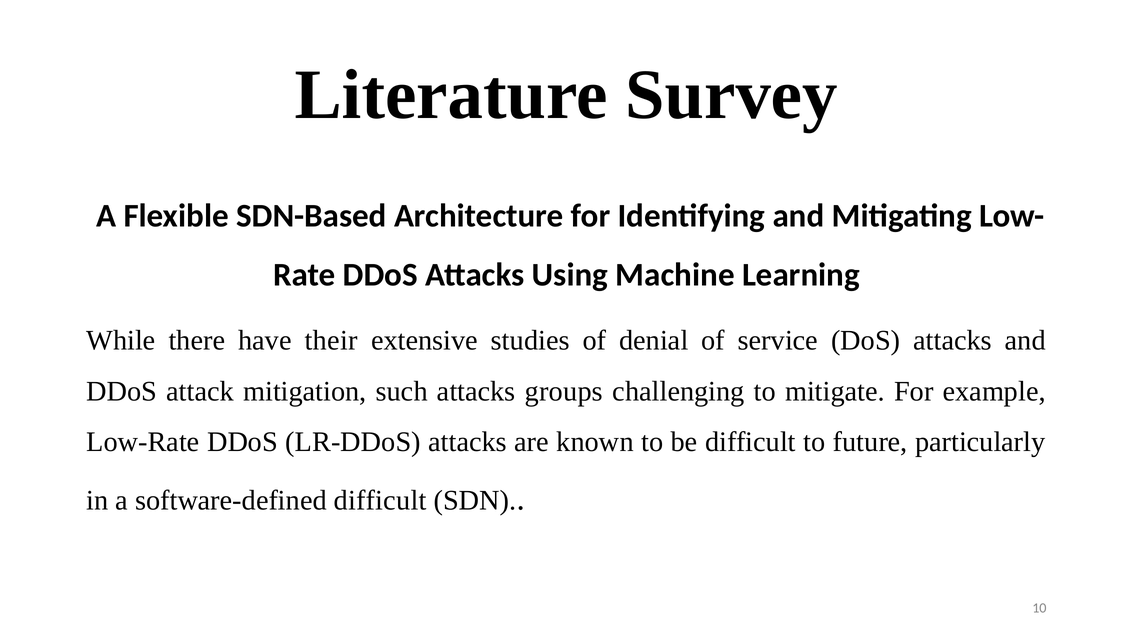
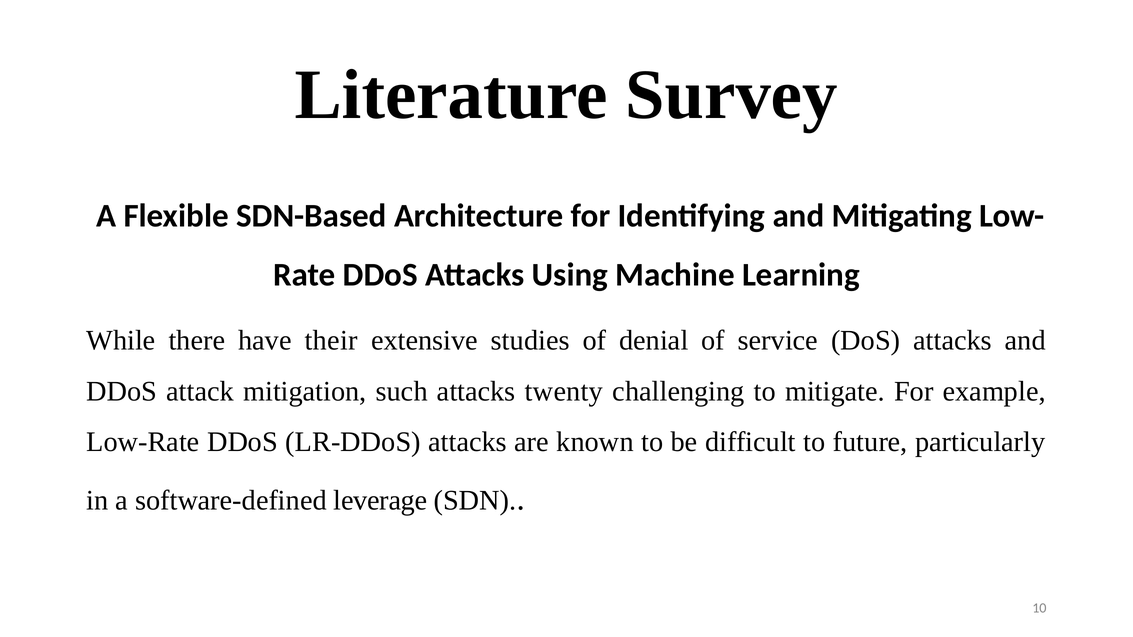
groups: groups -> twenty (564, 391)
software-defined difficult: difficult -> leverage (380, 501)
